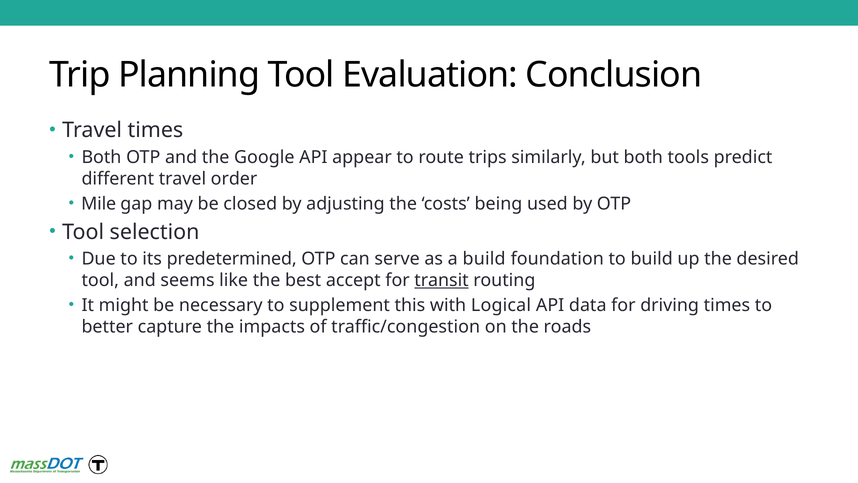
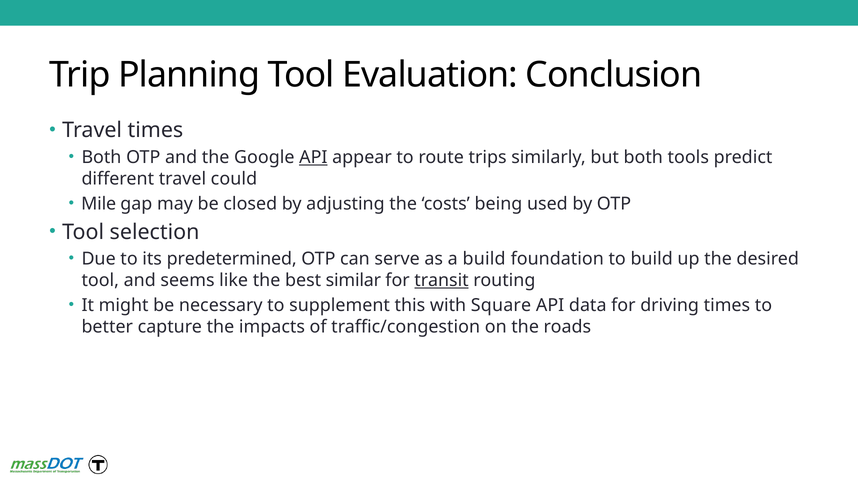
API underline: none -> present (313, 157)
order: order -> could (234, 179)
accept: accept -> similar (353, 280)
Logical: Logical -> Square (501, 305)
